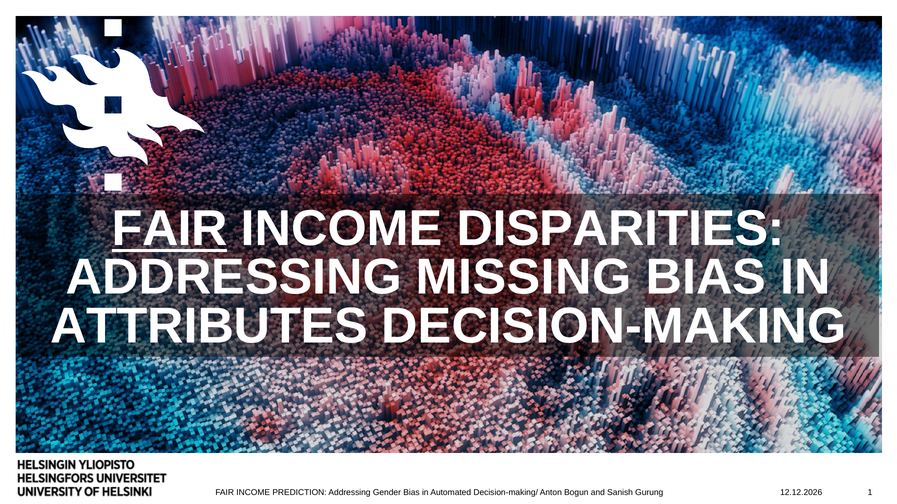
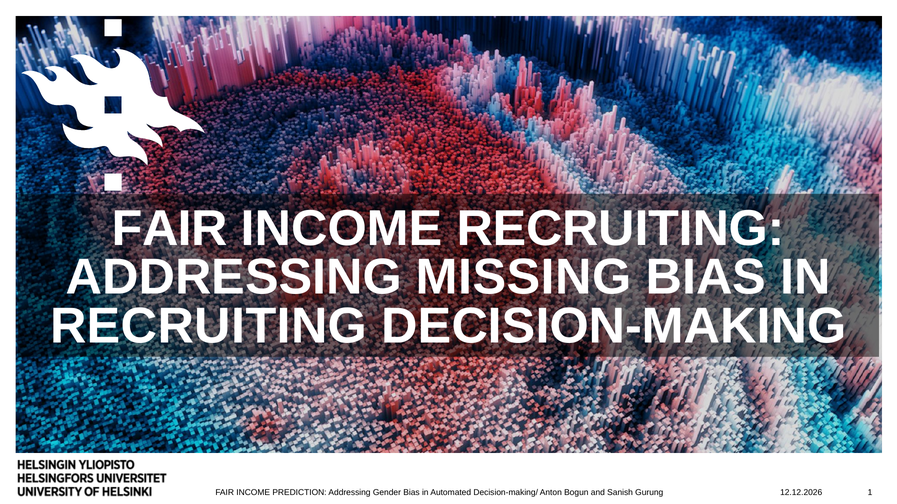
FAIR underline: present -> none (170, 229)
INCOME DISPARITIES: DISPARITIES -> RECRUITING (621, 229)
ATTRIBUTES: ATTRIBUTES -> RECRUITING (209, 326)
